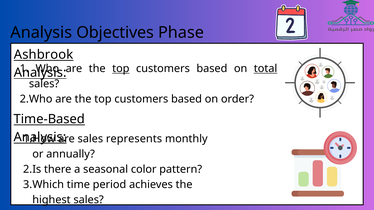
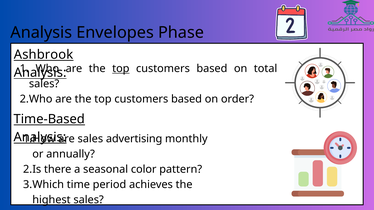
Objectives: Objectives -> Envelopes (115, 33)
total underline: present -> none (266, 69)
represents: represents -> advertising (134, 139)
